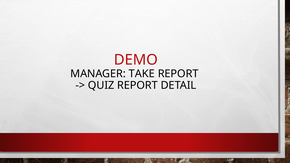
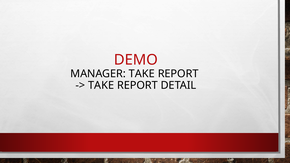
QUIZ: QUIZ -> TAKE (101, 85)
